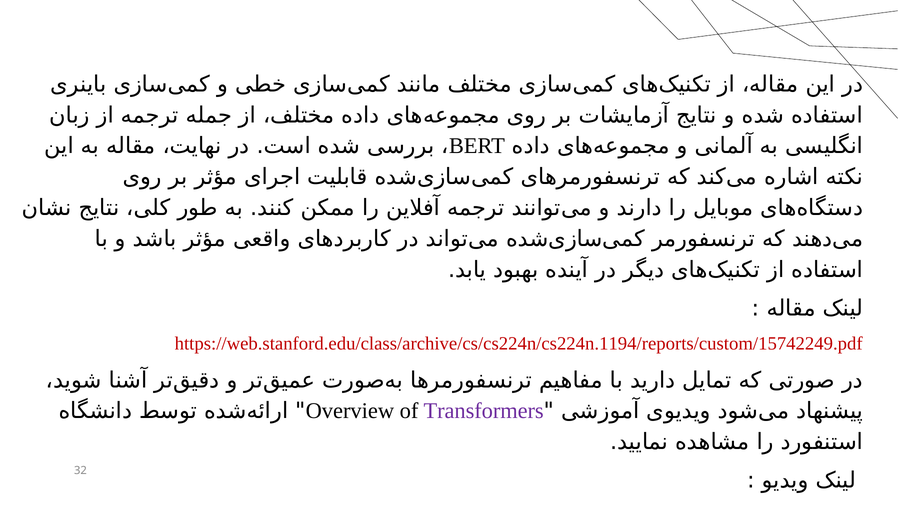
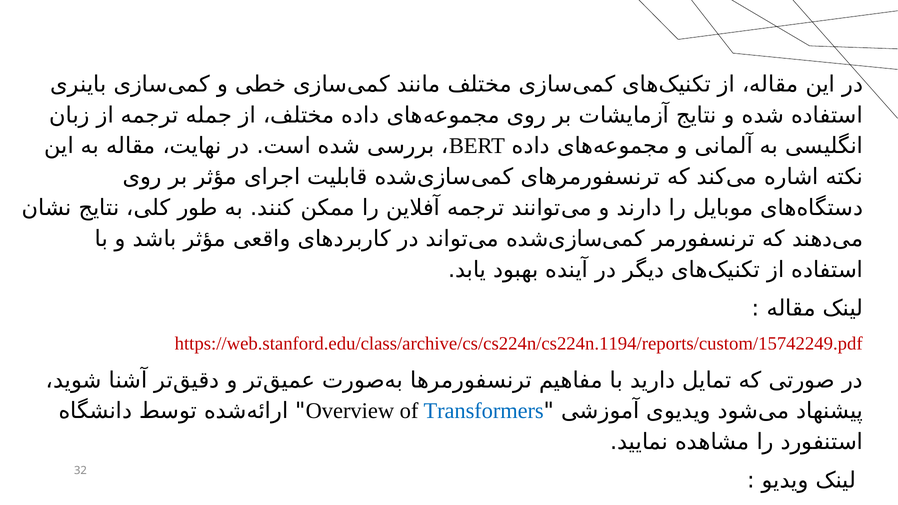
Transformers colour: purple -> blue (484, 411)
